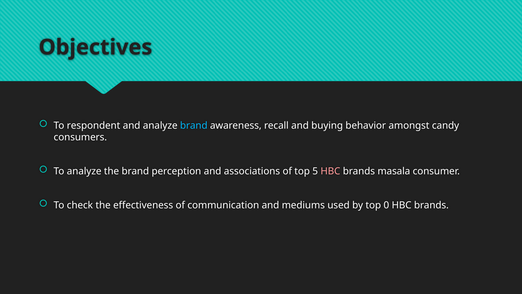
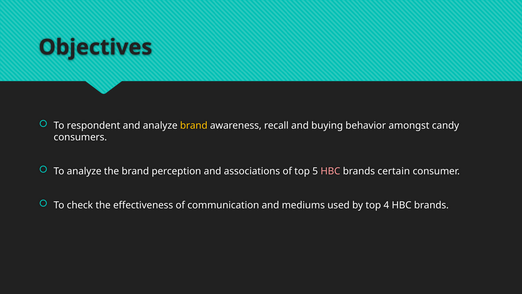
brand colour: light blue -> yellow (194, 125)
masala: masala -> certain (394, 171)
0: 0 -> 4 (386, 205)
